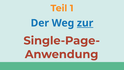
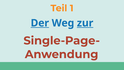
Der underline: none -> present (40, 23)
